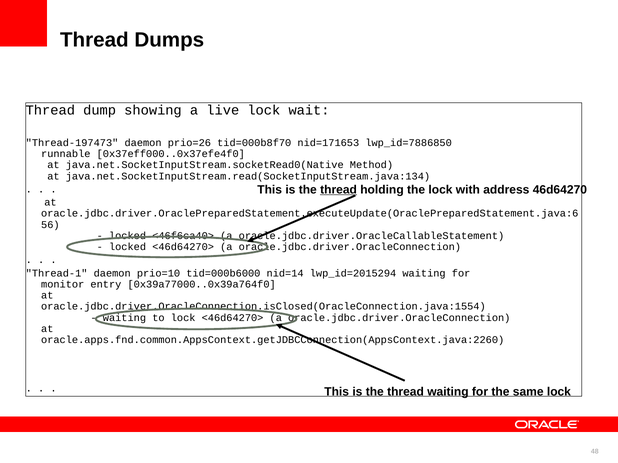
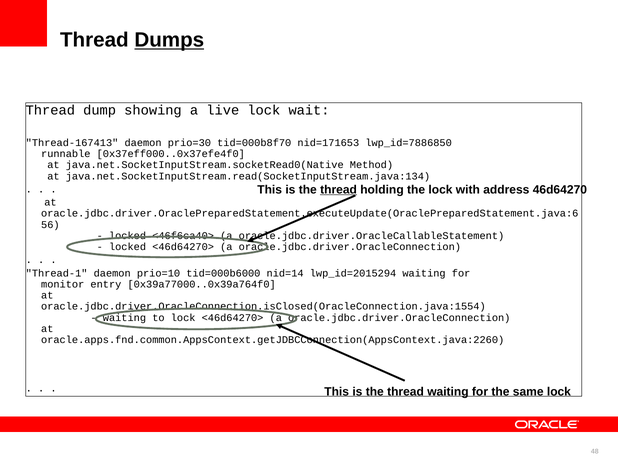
Dumps underline: none -> present (169, 40)
Thread-197473: Thread-197473 -> Thread-167413 (72, 143)
prio=26: prio=26 -> prio=30 (189, 143)
